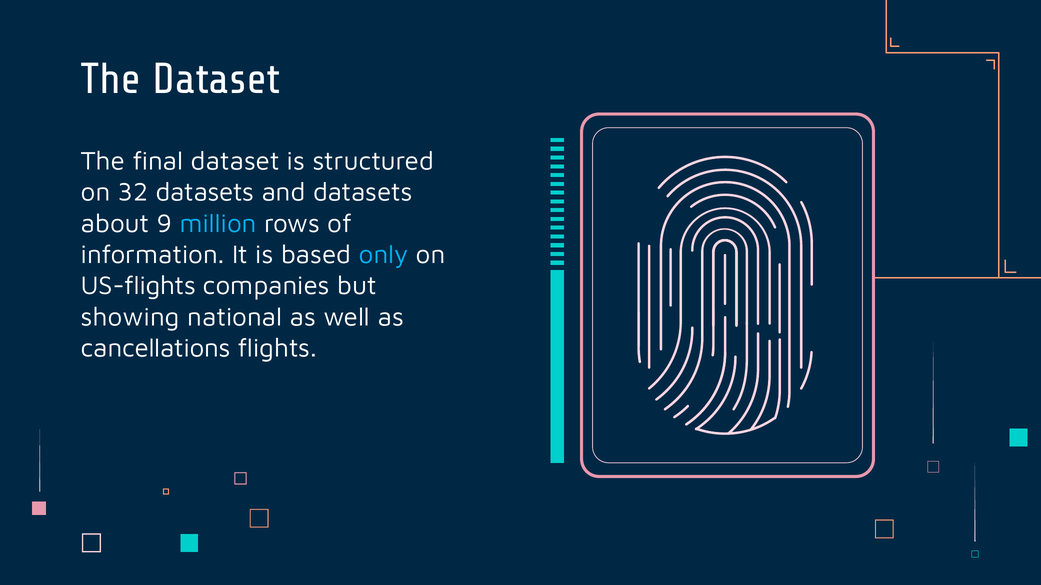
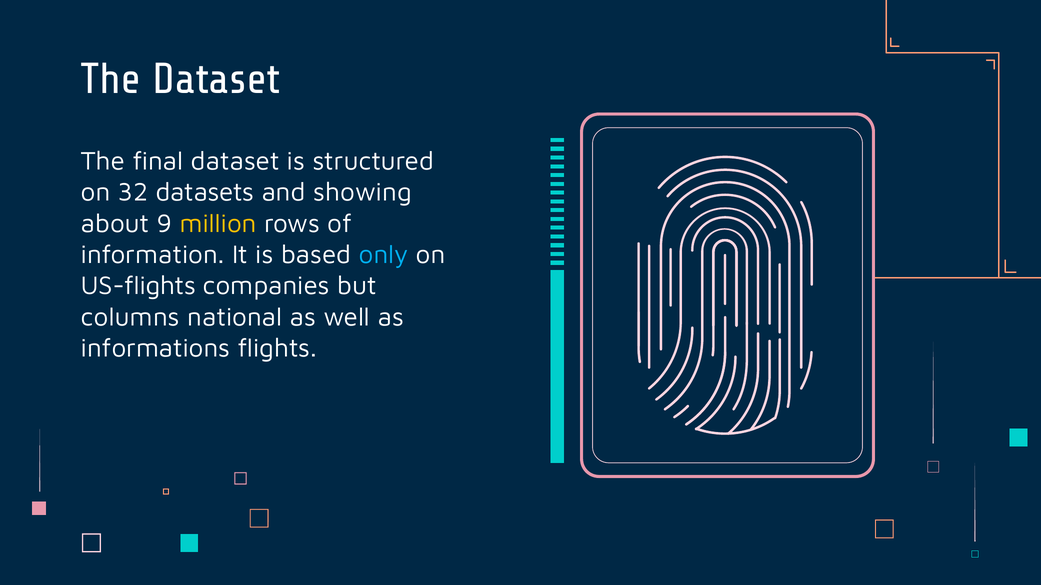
and datasets: datasets -> showing (363, 192)
million colour: light blue -> yellow (218, 224)
showing: showing -> columns (130, 317)
cancellations: cancellations -> informations (156, 349)
